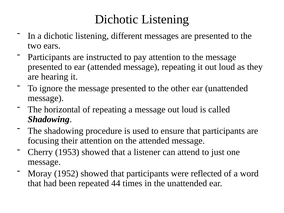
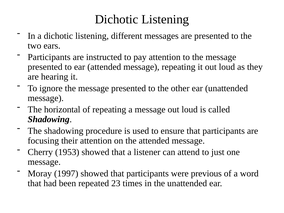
1952: 1952 -> 1997 (66, 173)
reflected: reflected -> previous (206, 173)
44: 44 -> 23 (116, 183)
